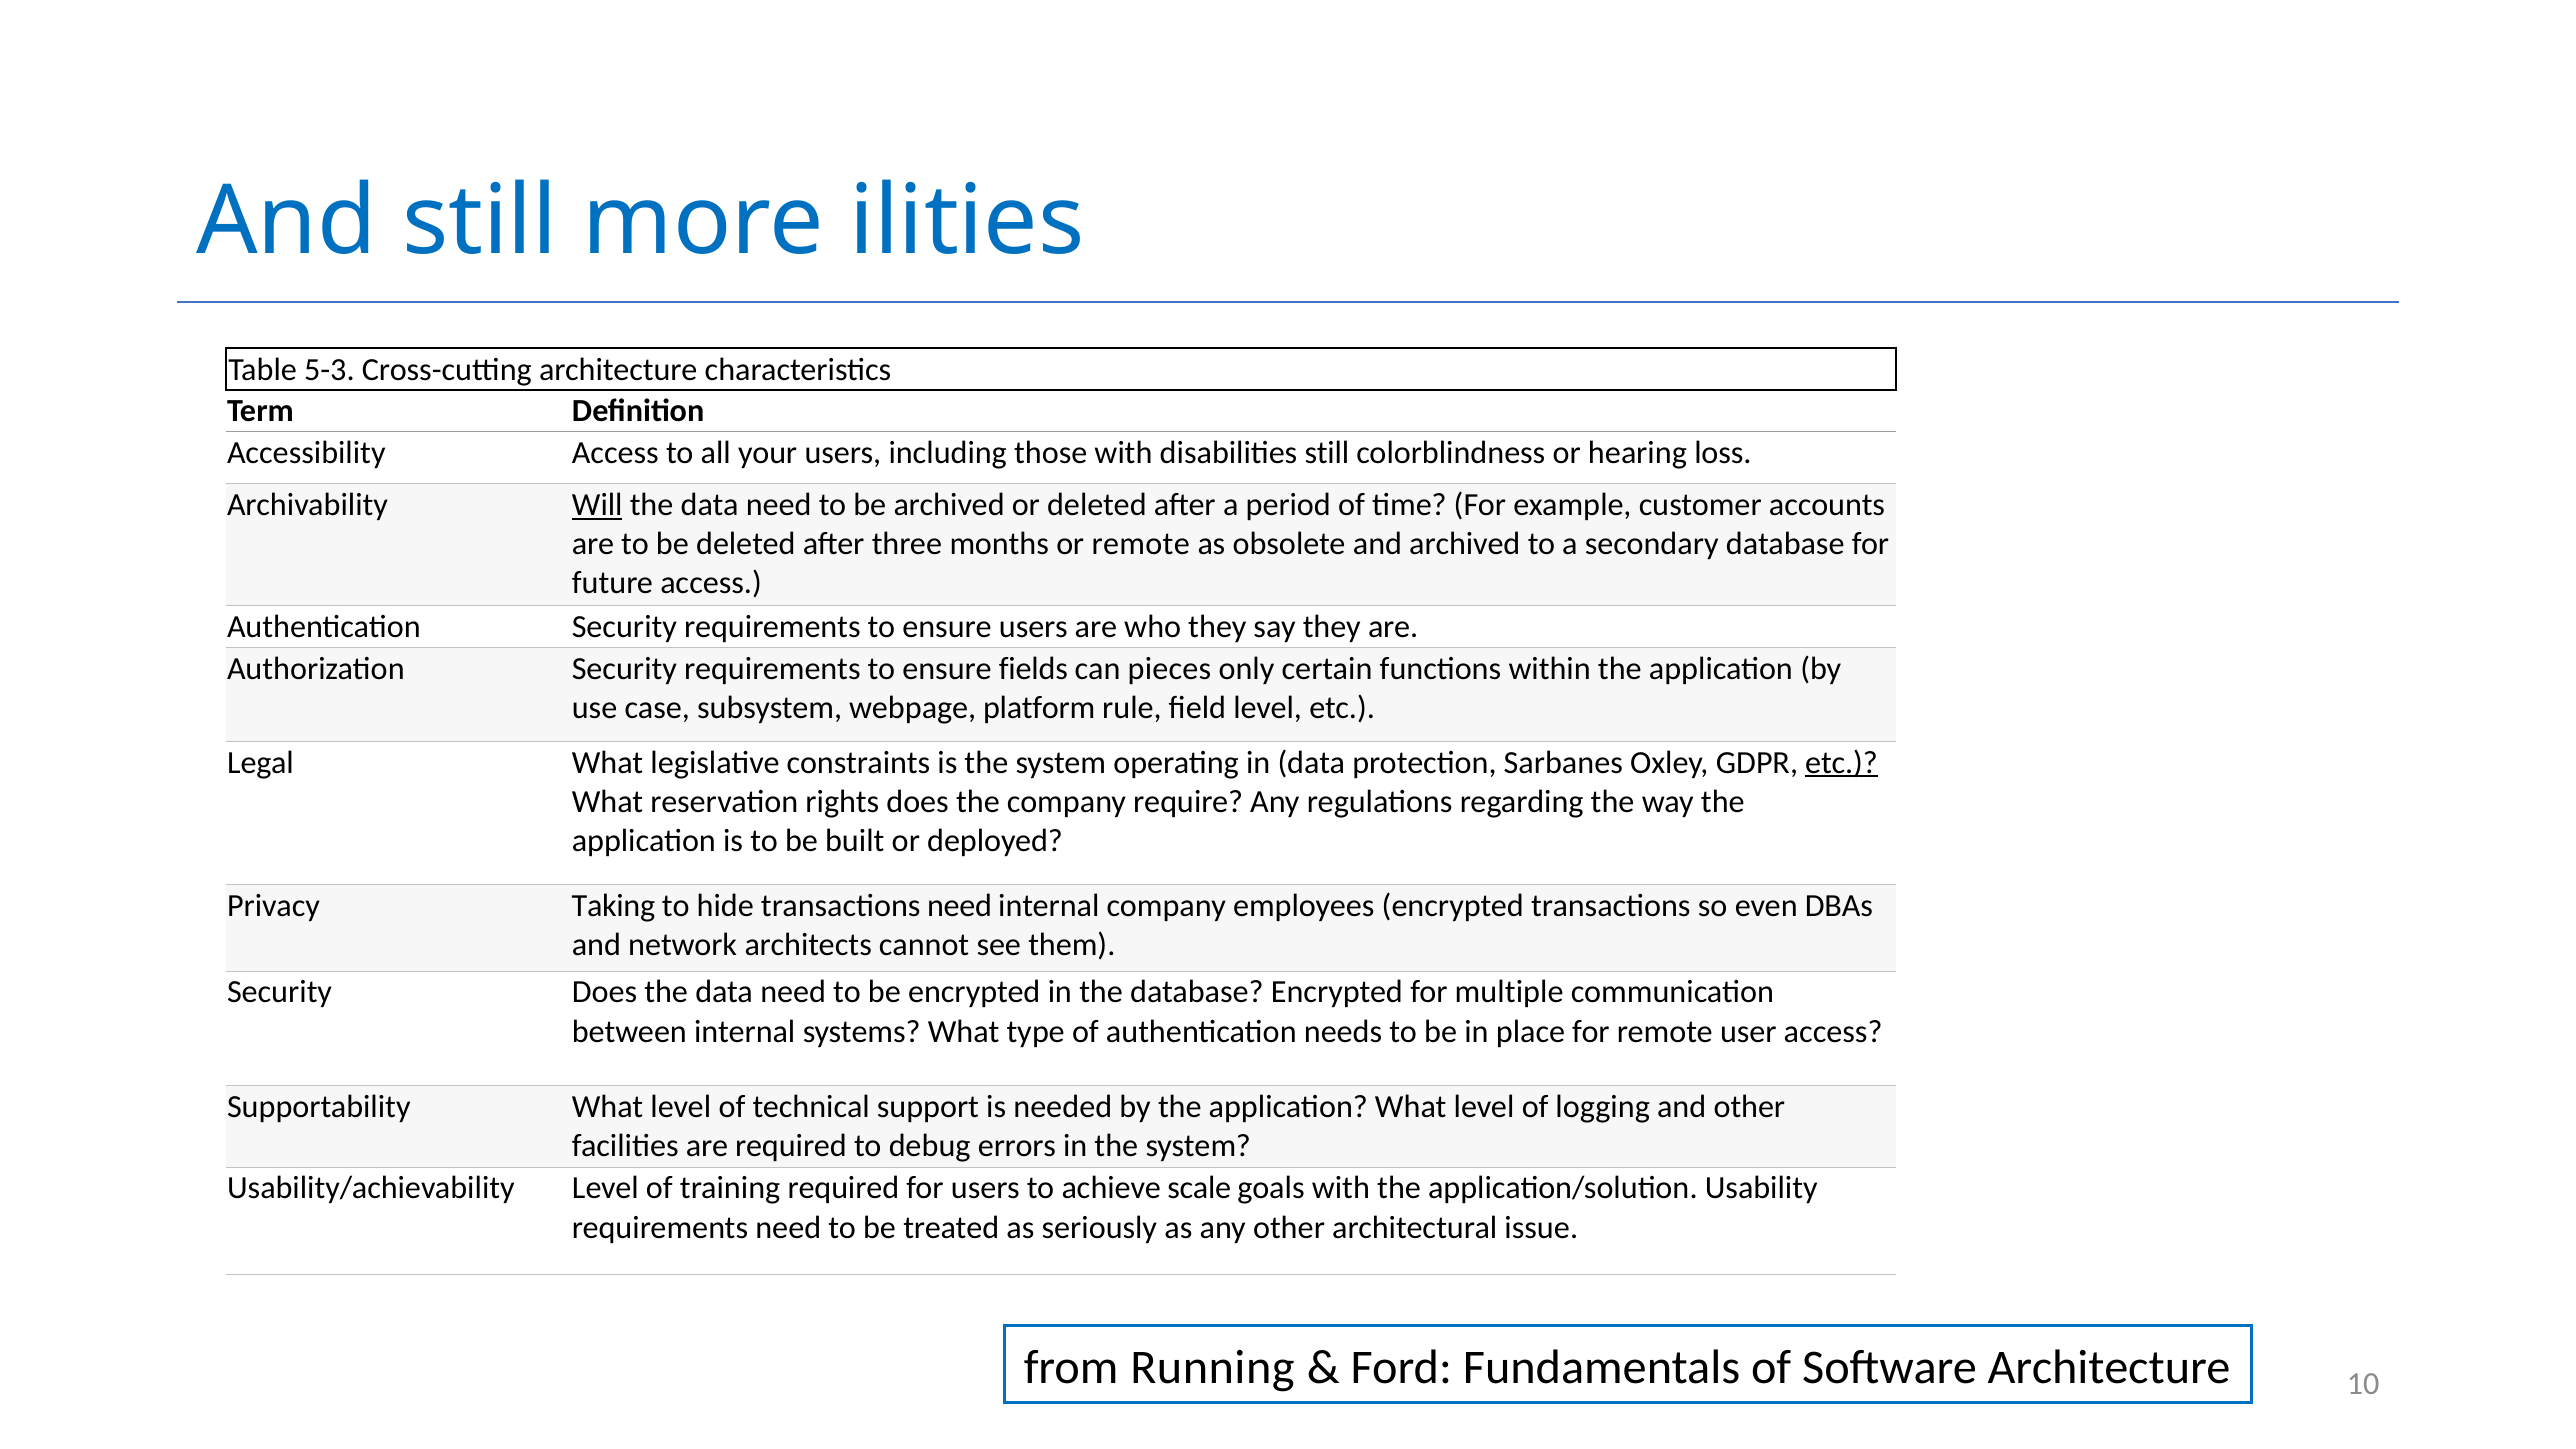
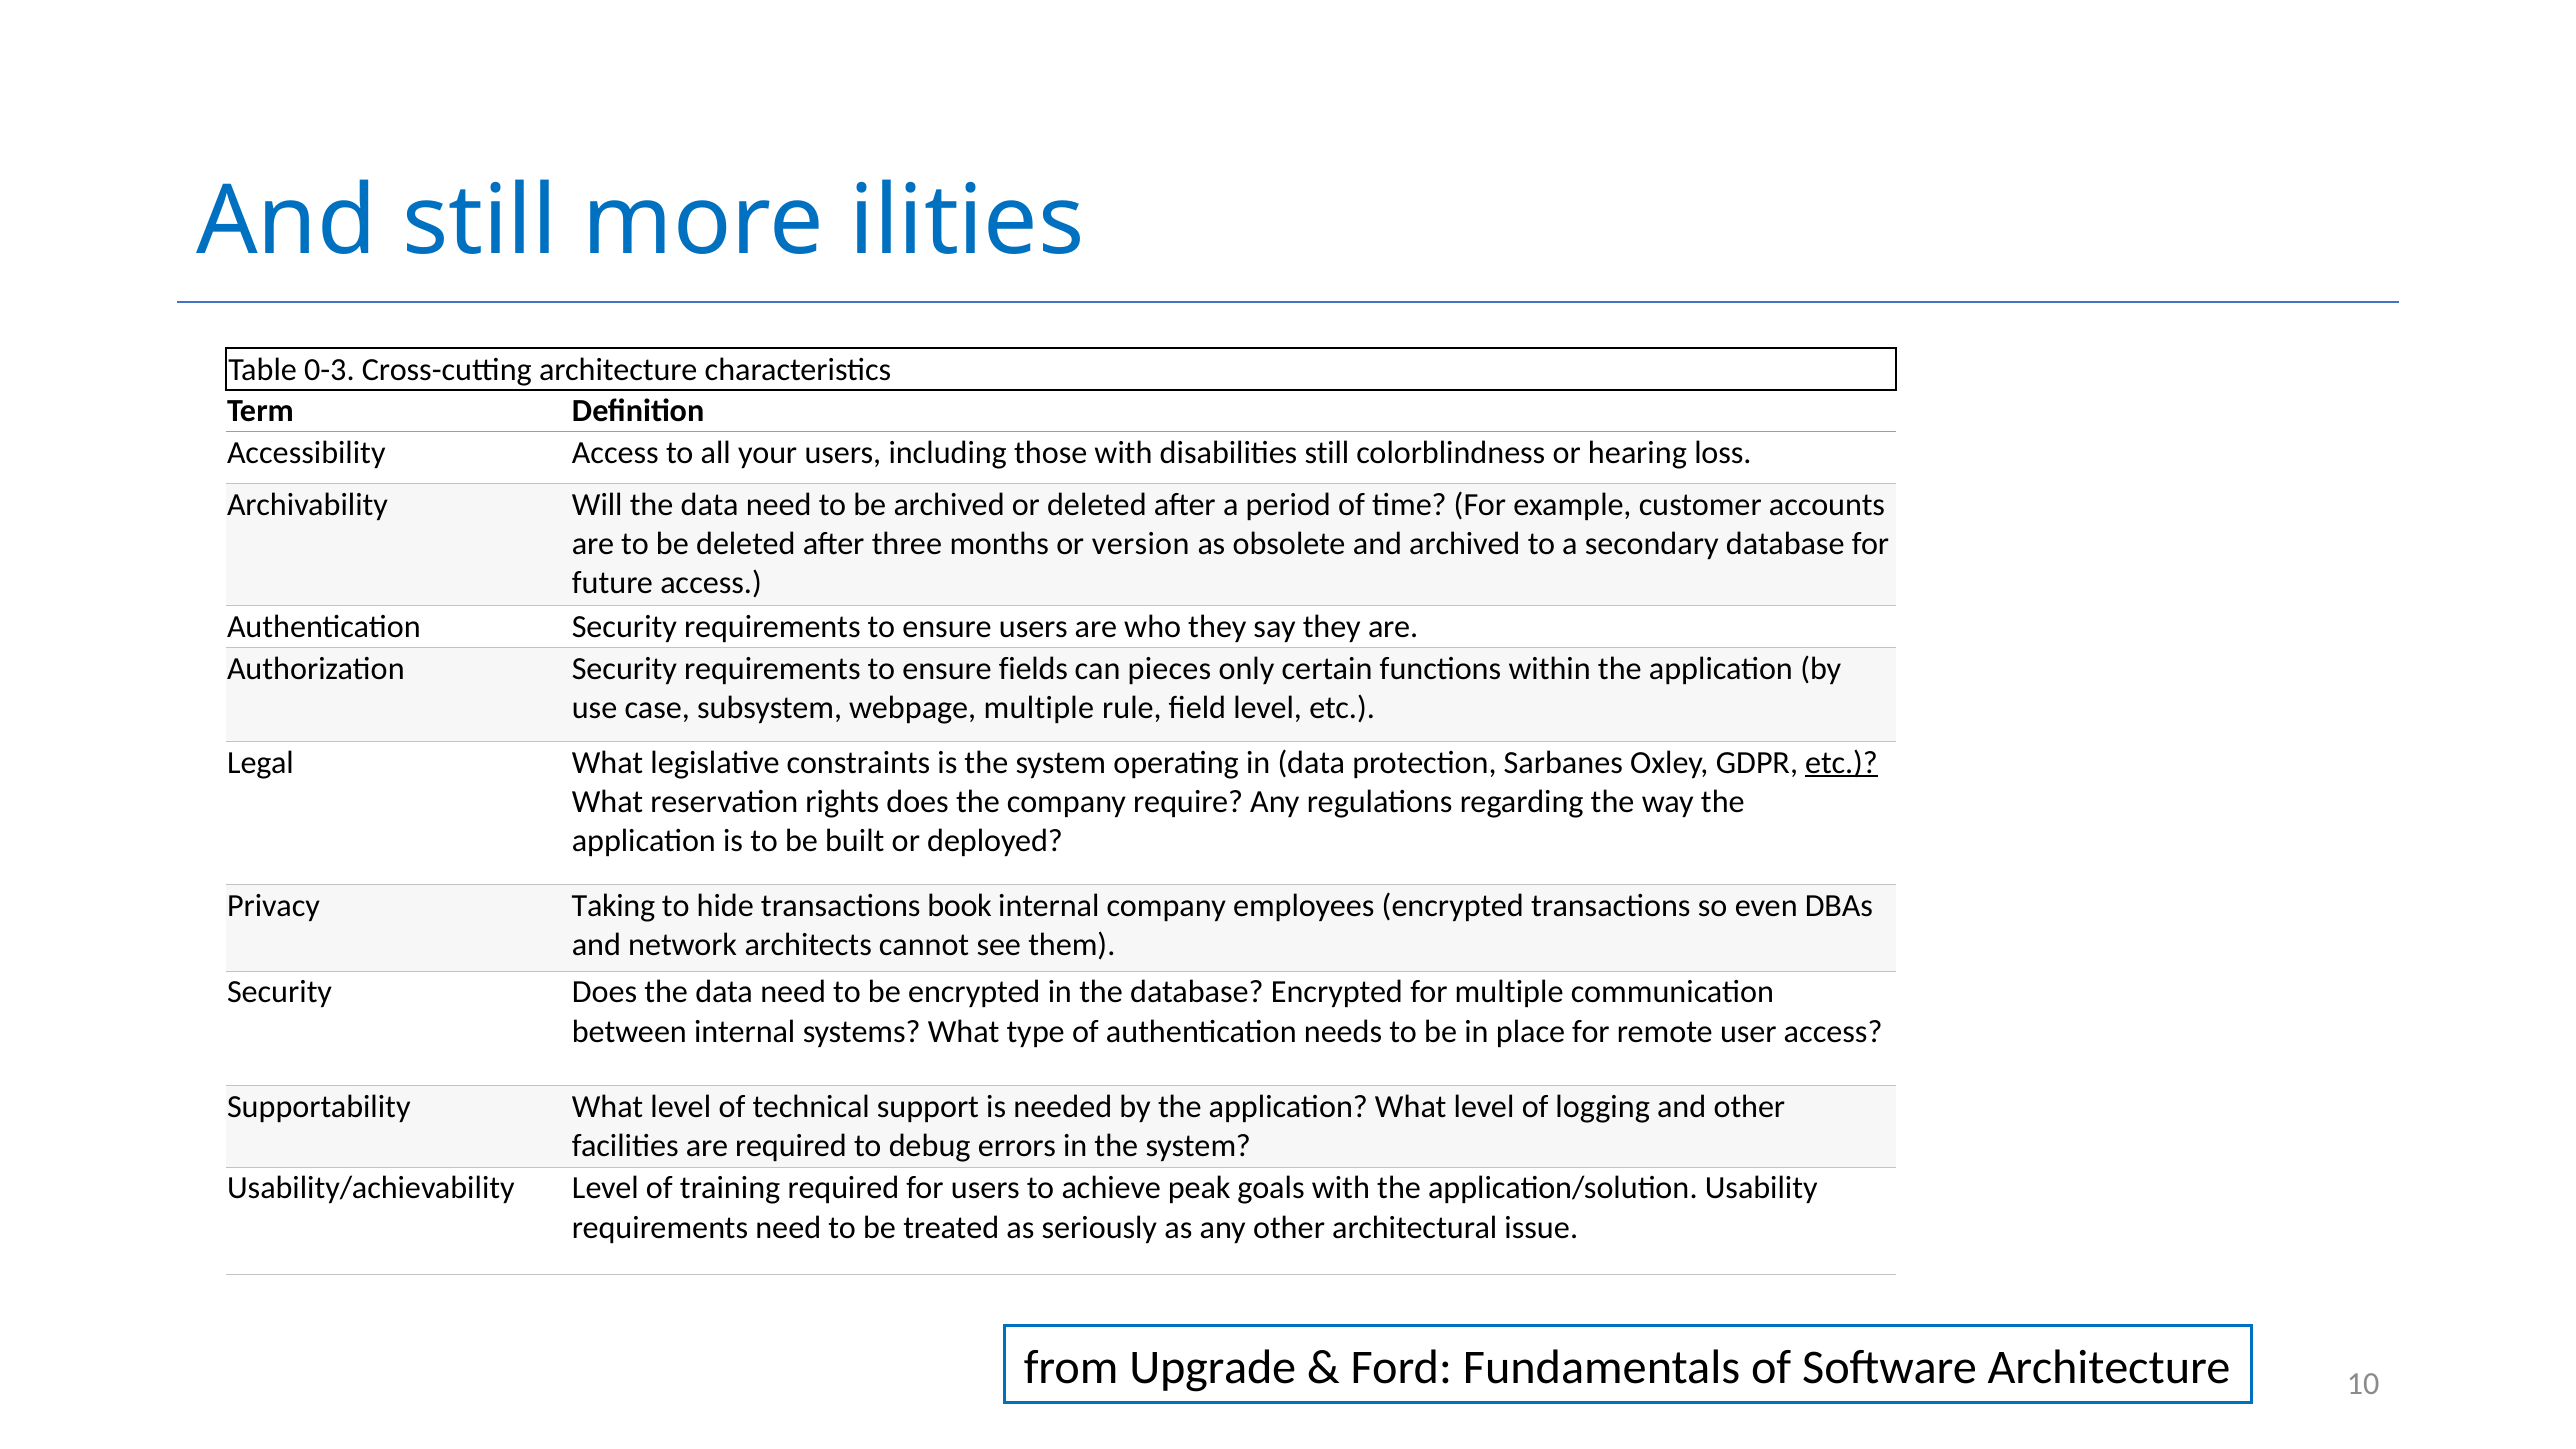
5-3: 5-3 -> 0-3 (329, 369)
Will underline: present -> none (597, 505)
or remote: remote -> version (1141, 544)
webpage platform: platform -> multiple (1039, 708)
transactions need: need -> book (960, 905)
scale: scale -> peak (1199, 1188)
Running: Running -> Upgrade (1213, 1367)
